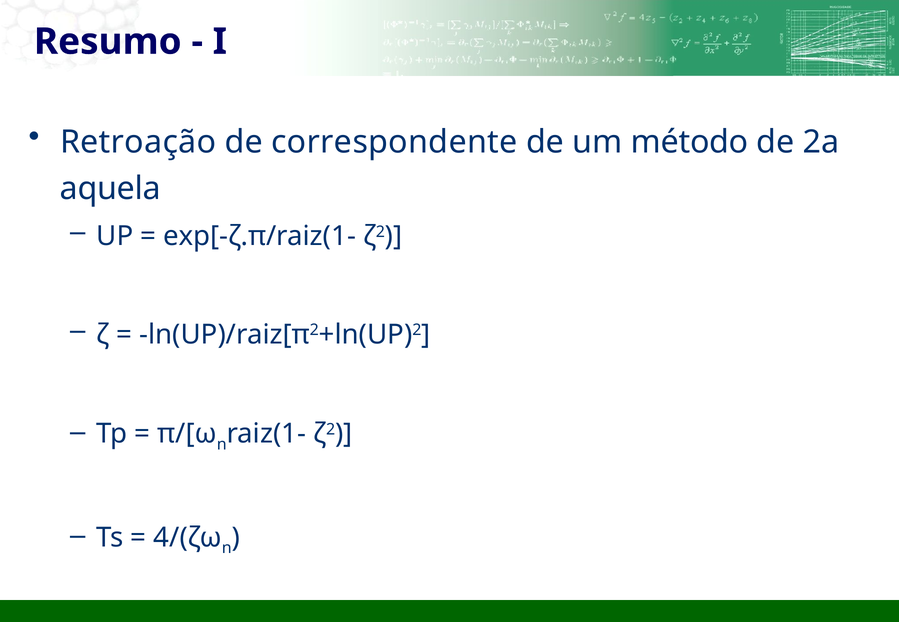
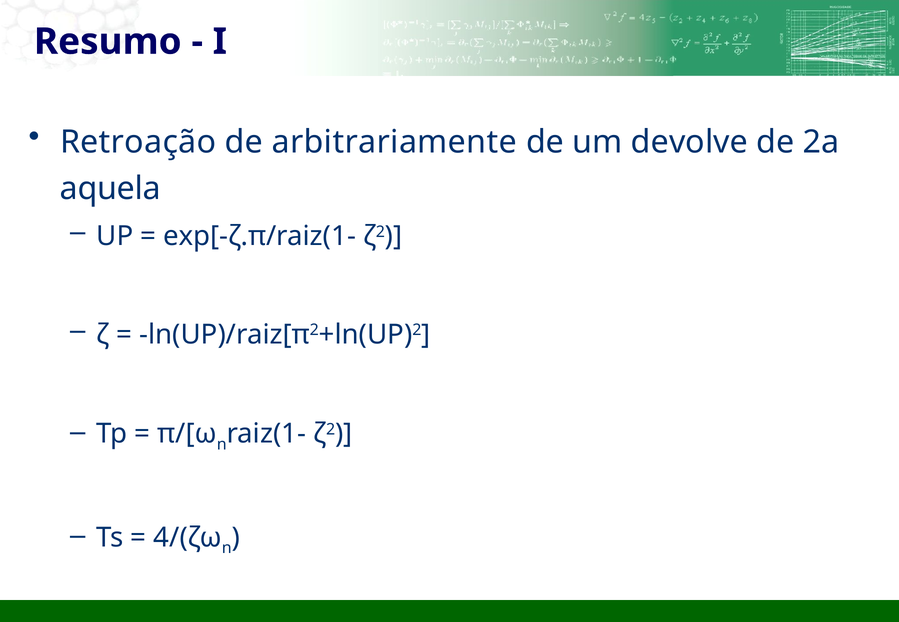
correspondente: correspondente -> arbitrariamente (394, 142)
método: método -> devolve (689, 142)
